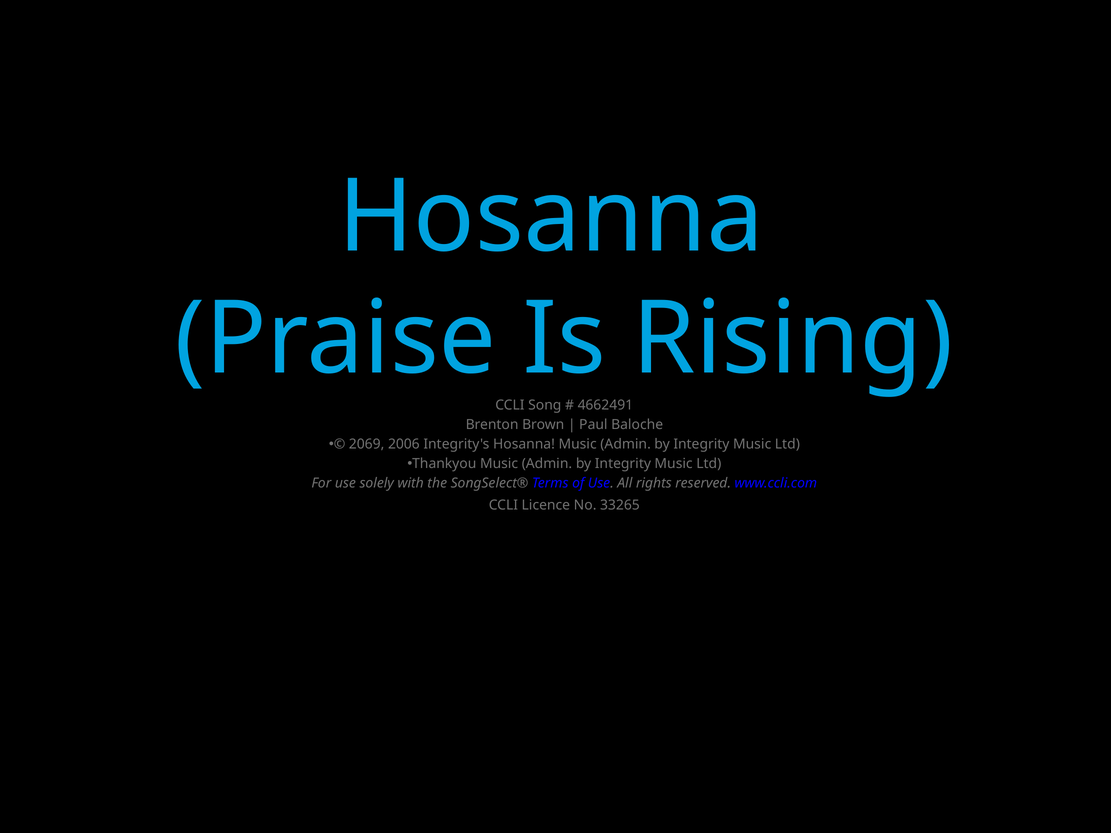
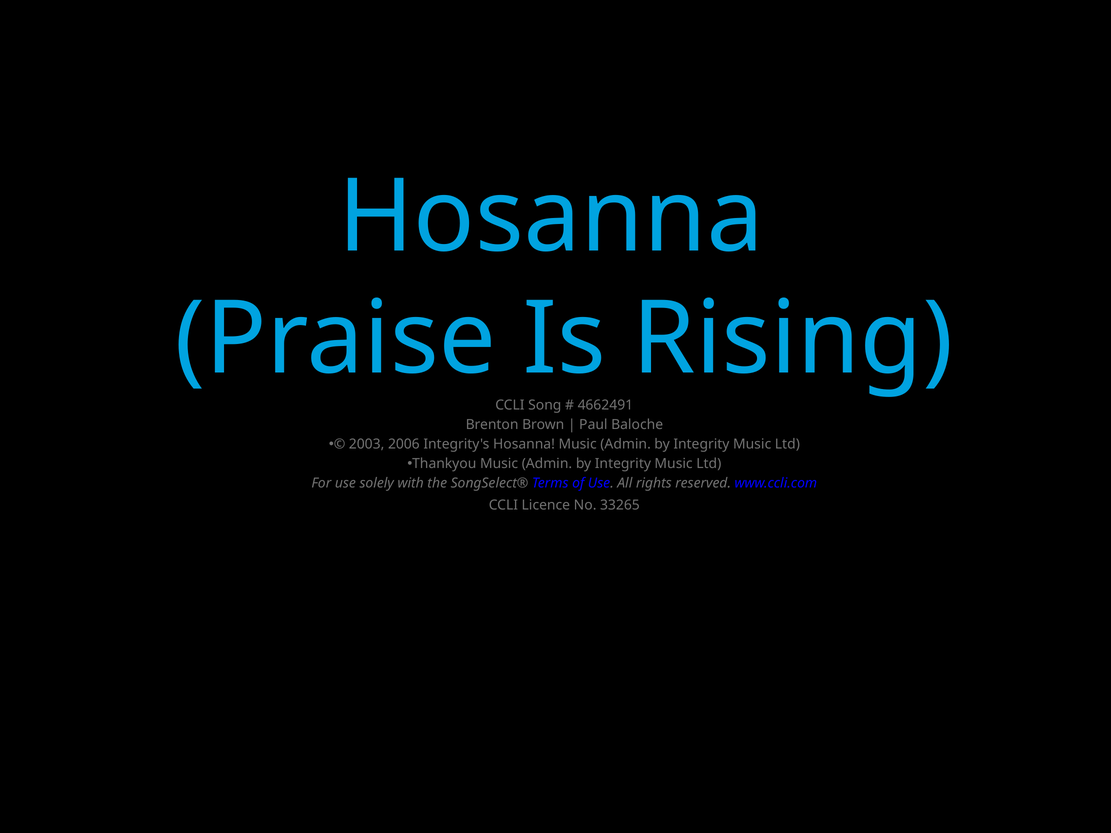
2069: 2069 -> 2003 (367, 444)
